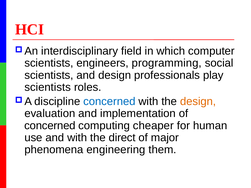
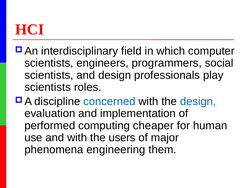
programming: programming -> programmers (167, 63)
design colour: orange -> blue (198, 102)
concerned: concerned -> performed (50, 126)
direct: direct -> users (122, 138)
